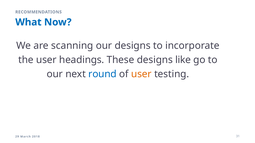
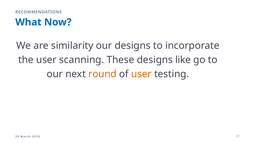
scanning: scanning -> similarity (72, 46)
headings: headings -> scanning (82, 60)
round colour: blue -> orange (102, 74)
